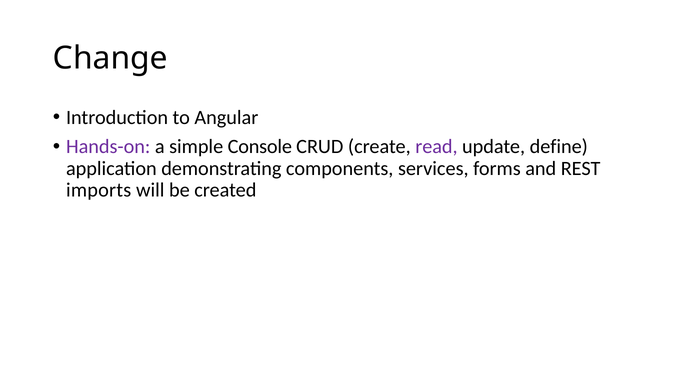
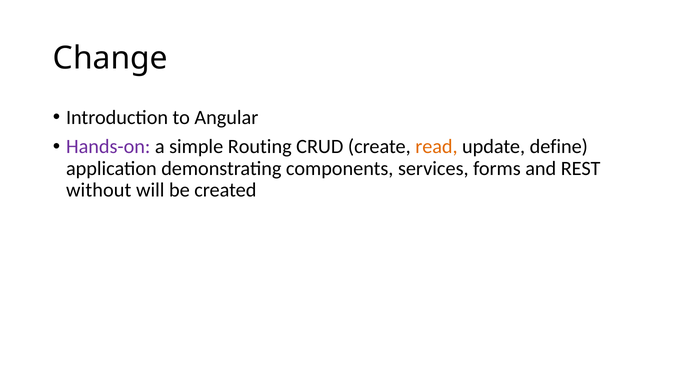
Console: Console -> Routing (260, 147)
read colour: purple -> orange (436, 147)
imports: imports -> without (99, 190)
